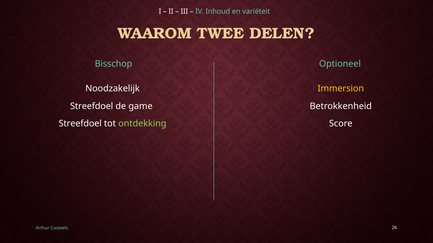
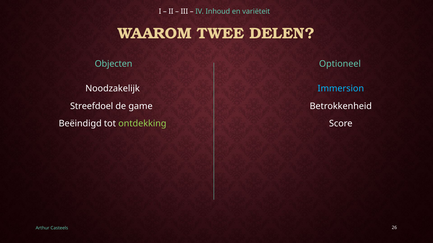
Bisschop: Bisschop -> Objecten (114, 64)
Immersion colour: yellow -> light blue (341, 89)
Streefdoel: Streefdoel -> Beëindigd (80, 124)
